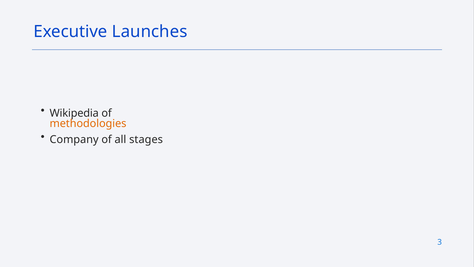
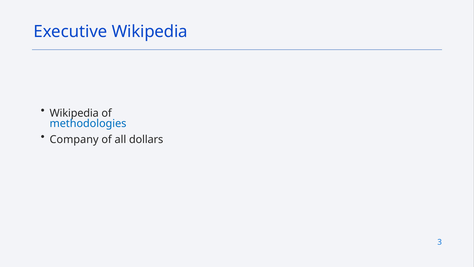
Executive Launches: Launches -> Wikipedia (150, 32)
methodologies colour: orange -> blue (88, 123)
stages: stages -> dollars (146, 139)
